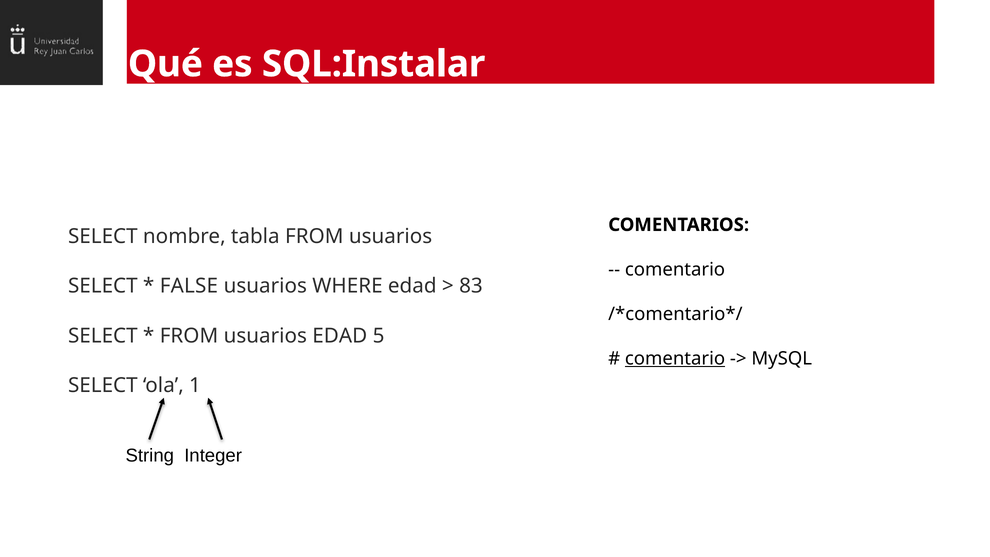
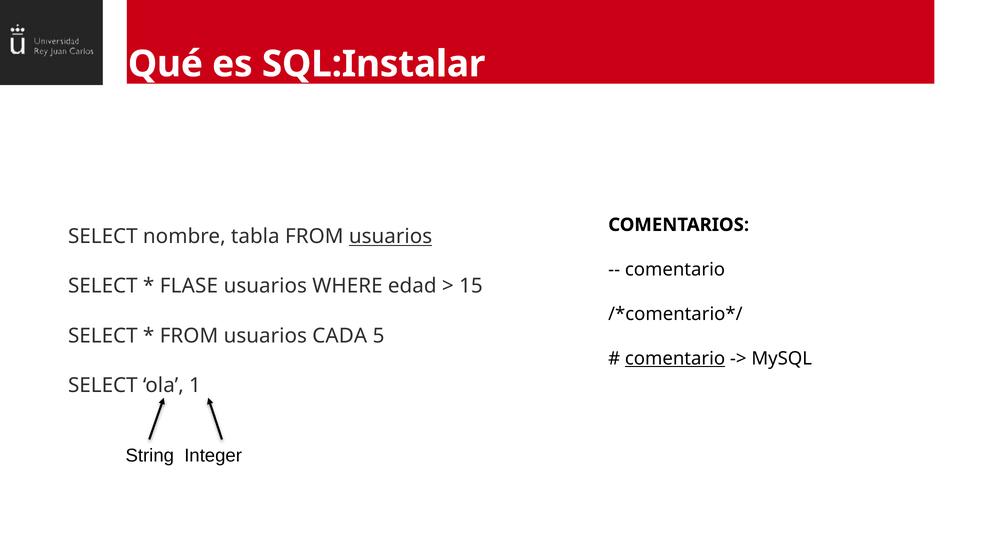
usuarios underline: none -> present (391, 237)
FALSE: FALSE -> FLASE (189, 286)
83: 83 -> 15 (471, 286)
usuarios EDAD: EDAD -> CADA (340, 336)
